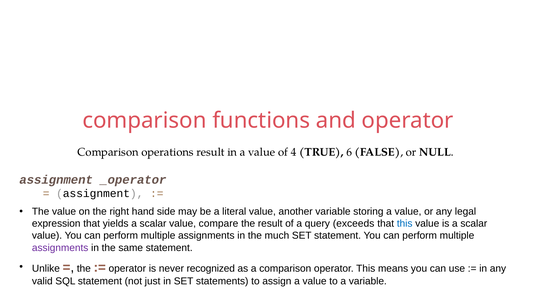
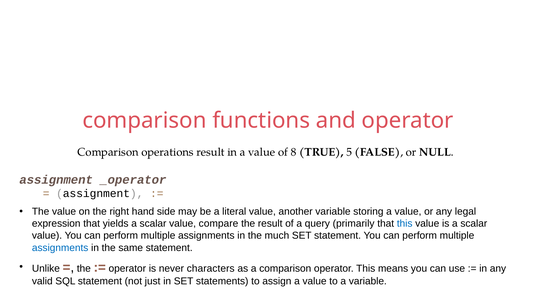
4: 4 -> 8 (293, 153)
6: 6 -> 5 (349, 153)
exceeds: exceeds -> primarily (354, 224)
assignments colour: purple -> blue (60, 248)
recognized: recognized -> characters (211, 269)
